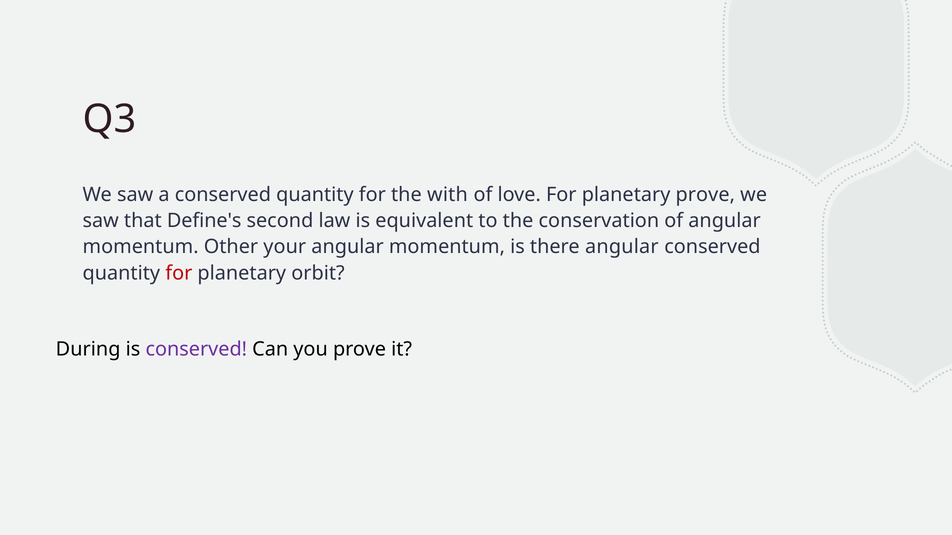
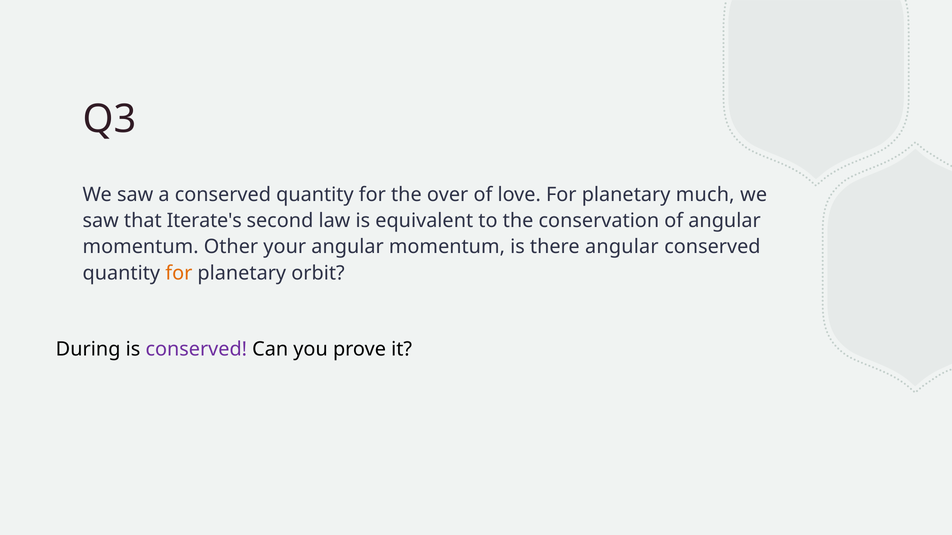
with: with -> over (448, 195)
planetary prove: prove -> much (705, 195)
Define's: Define's -> Iterate's (204, 221)
for colour: red -> orange (179, 273)
